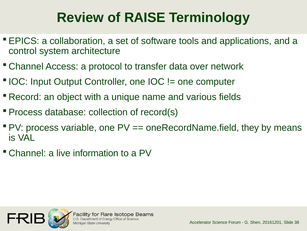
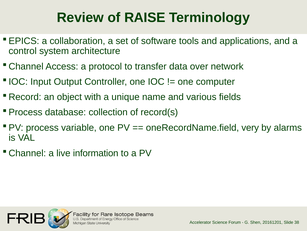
they: they -> very (250, 127)
means: means -> alarms (288, 127)
